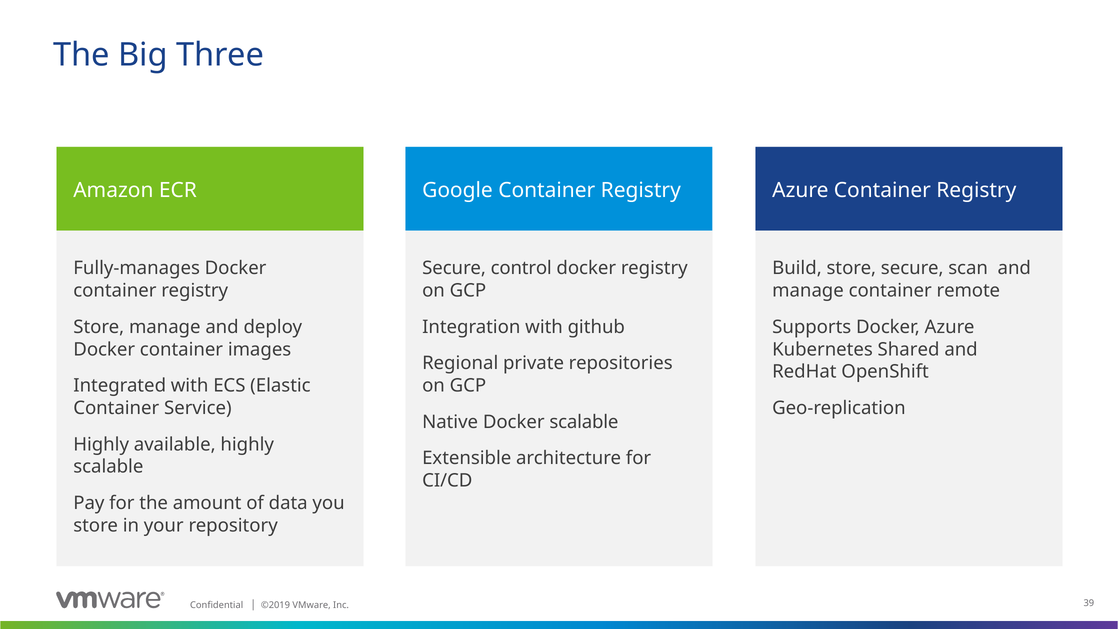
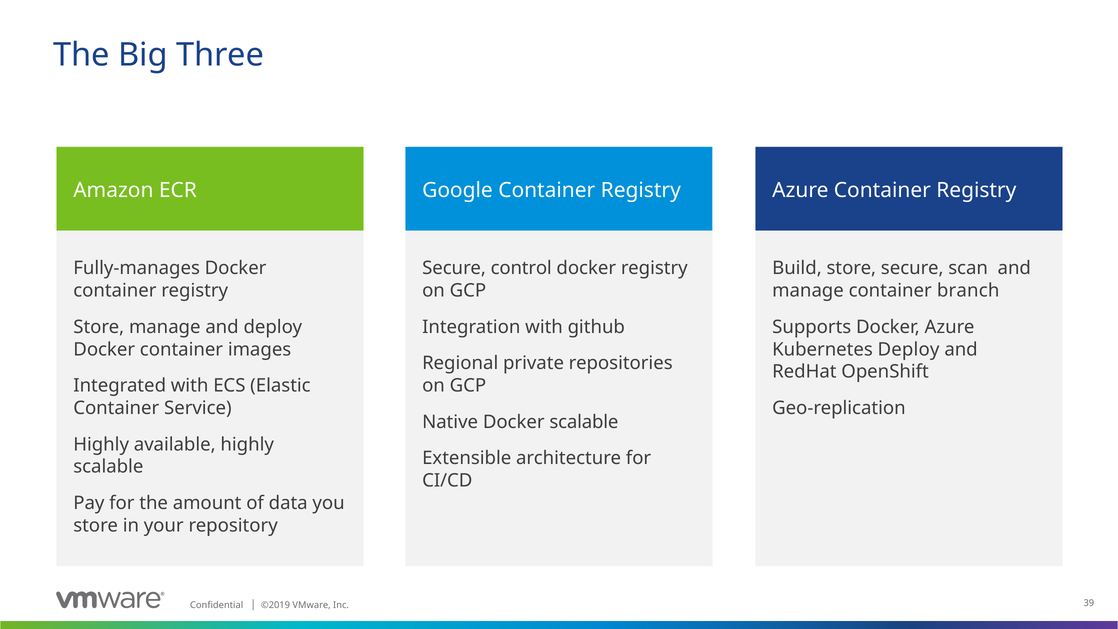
remote: remote -> branch (968, 291)
Kubernetes Shared: Shared -> Deploy (908, 349)
